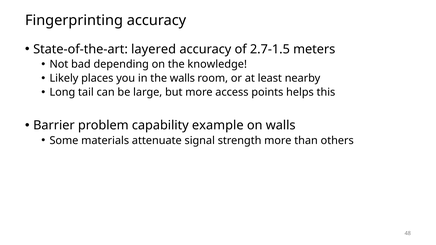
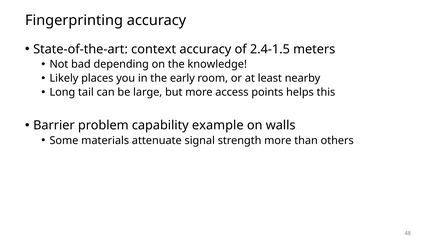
layered: layered -> context (154, 49)
2.7-1.5: 2.7-1.5 -> 2.4-1.5 (270, 49)
the walls: walls -> early (182, 78)
